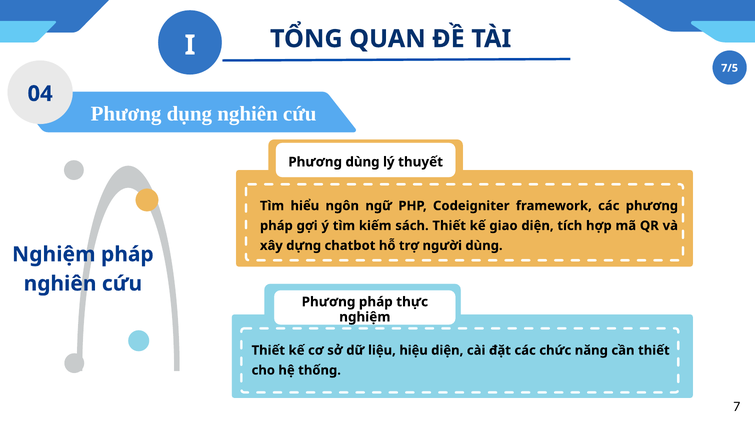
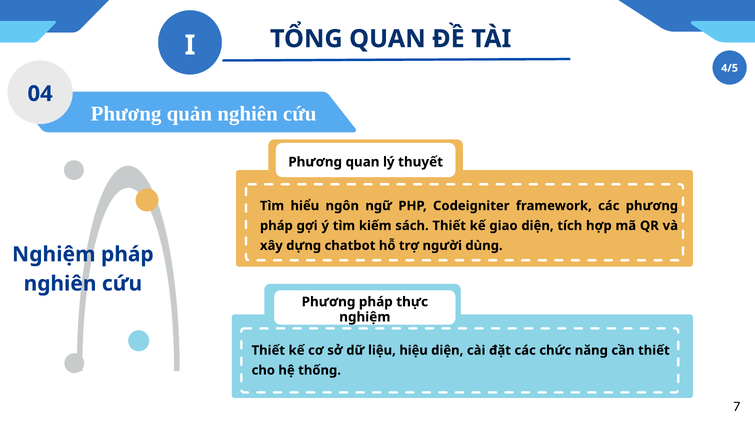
7/5: 7/5 -> 4/5 (730, 68)
dụng: dụng -> quản (189, 114)
Phương dùng: dùng -> quan (362, 162)
